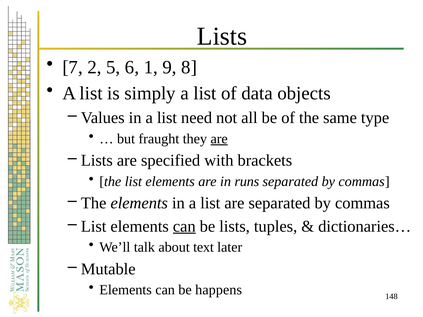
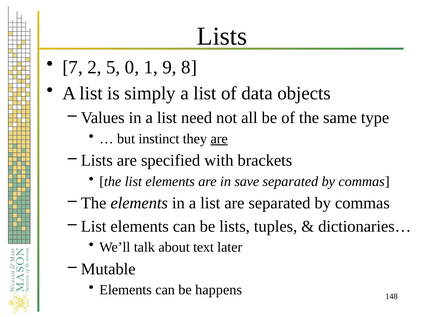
6: 6 -> 0 (132, 67)
fraught: fraught -> instinct (159, 139)
runs: runs -> save (247, 182)
can underline: present -> none (184, 226)
